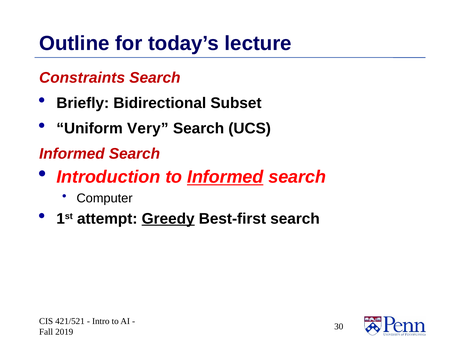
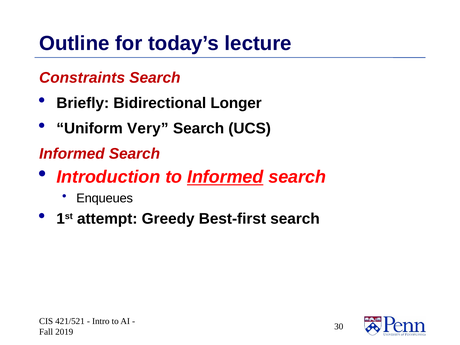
Subset: Subset -> Longer (236, 103)
Computer: Computer -> Enqueues (105, 198)
Greedy underline: present -> none (168, 219)
